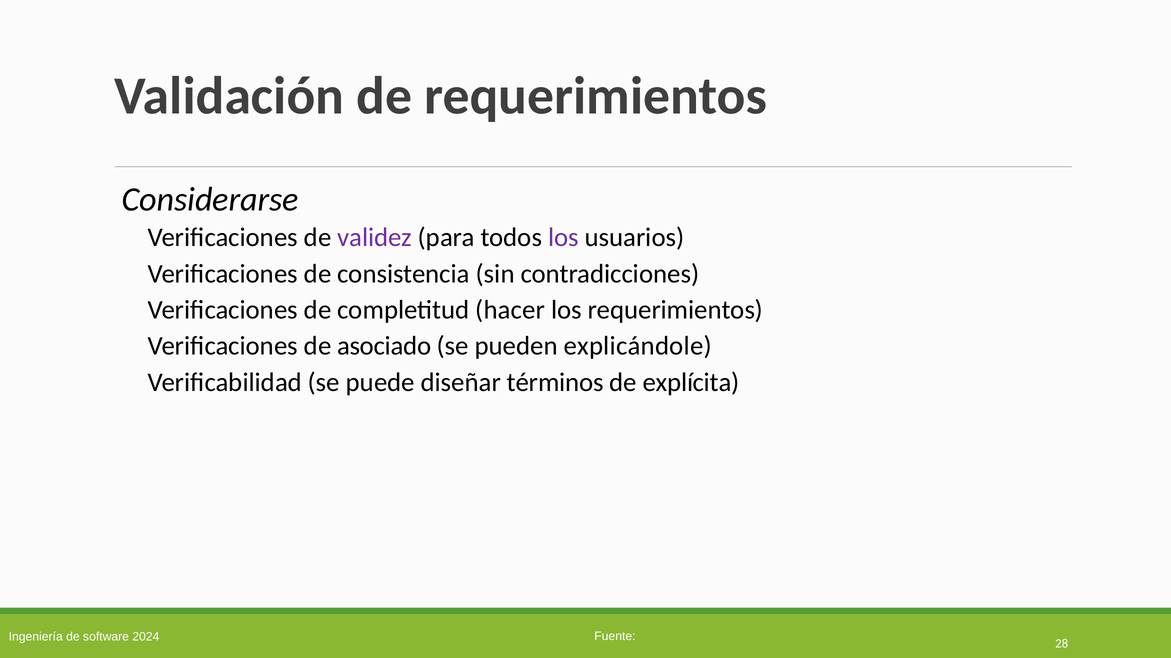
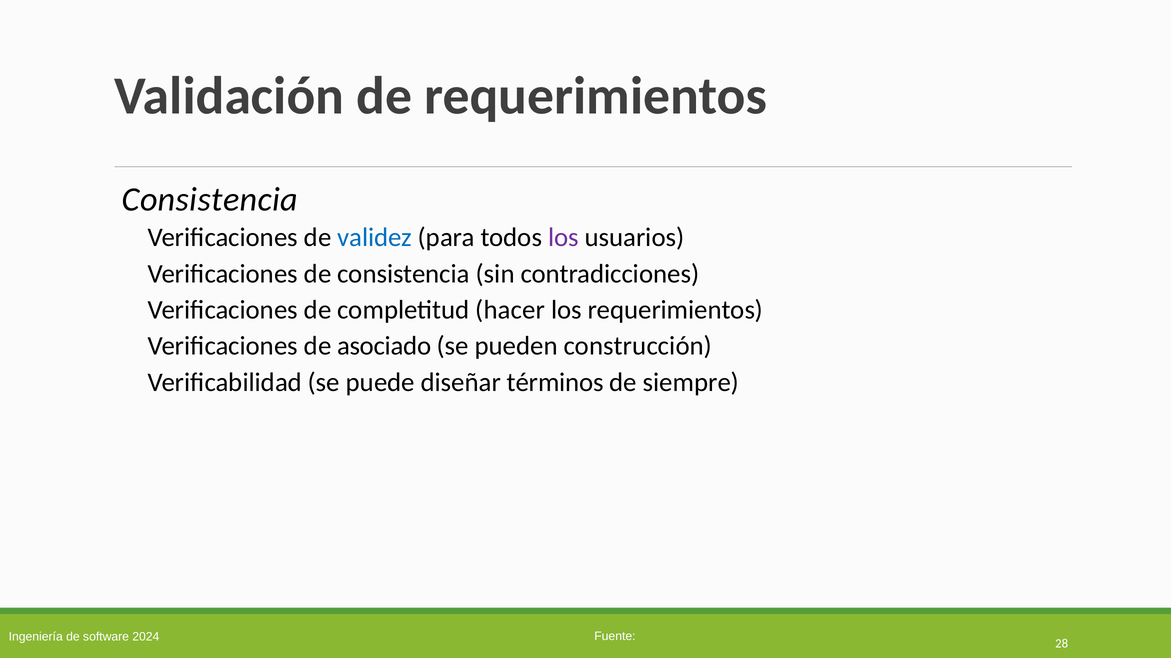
Considerarse: Considerarse -> Consistencia (210, 200)
validez colour: purple -> blue (375, 238)
explicándole: explicándole -> construcción (638, 346)
explícita: explícita -> siempre (691, 383)
